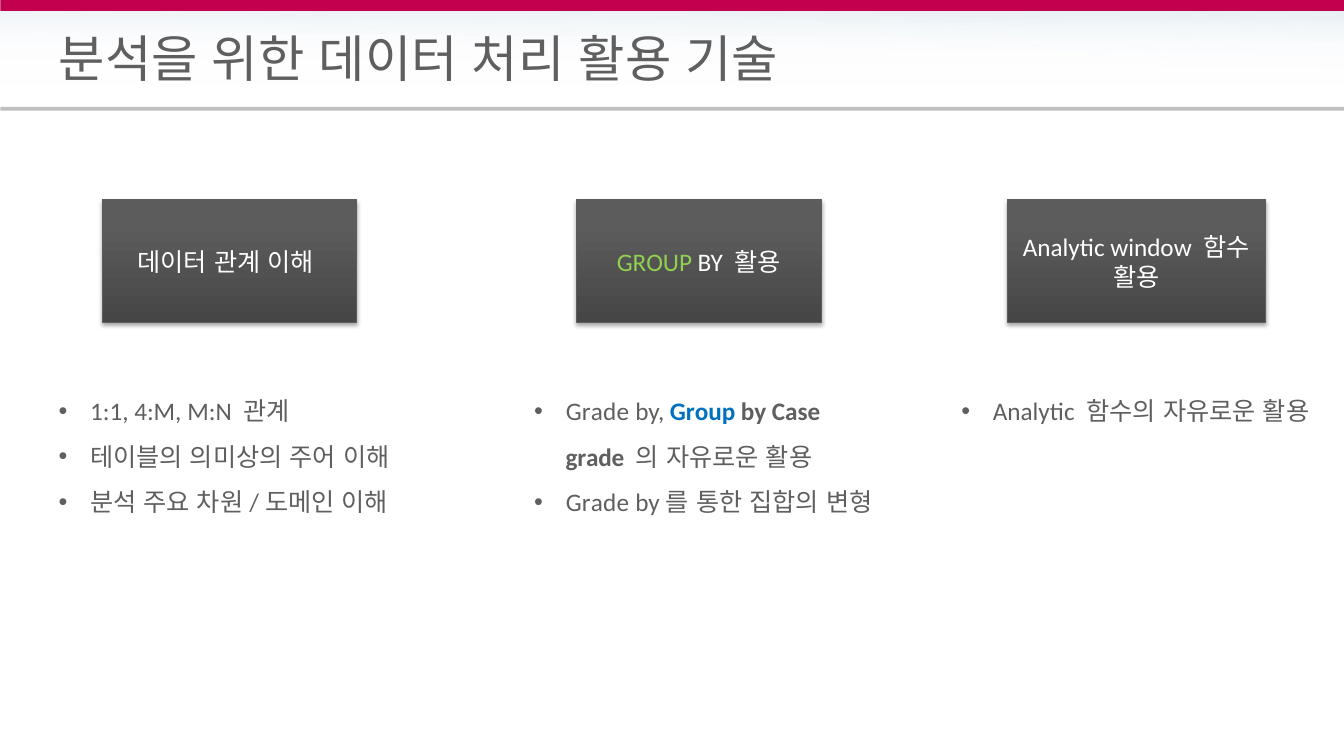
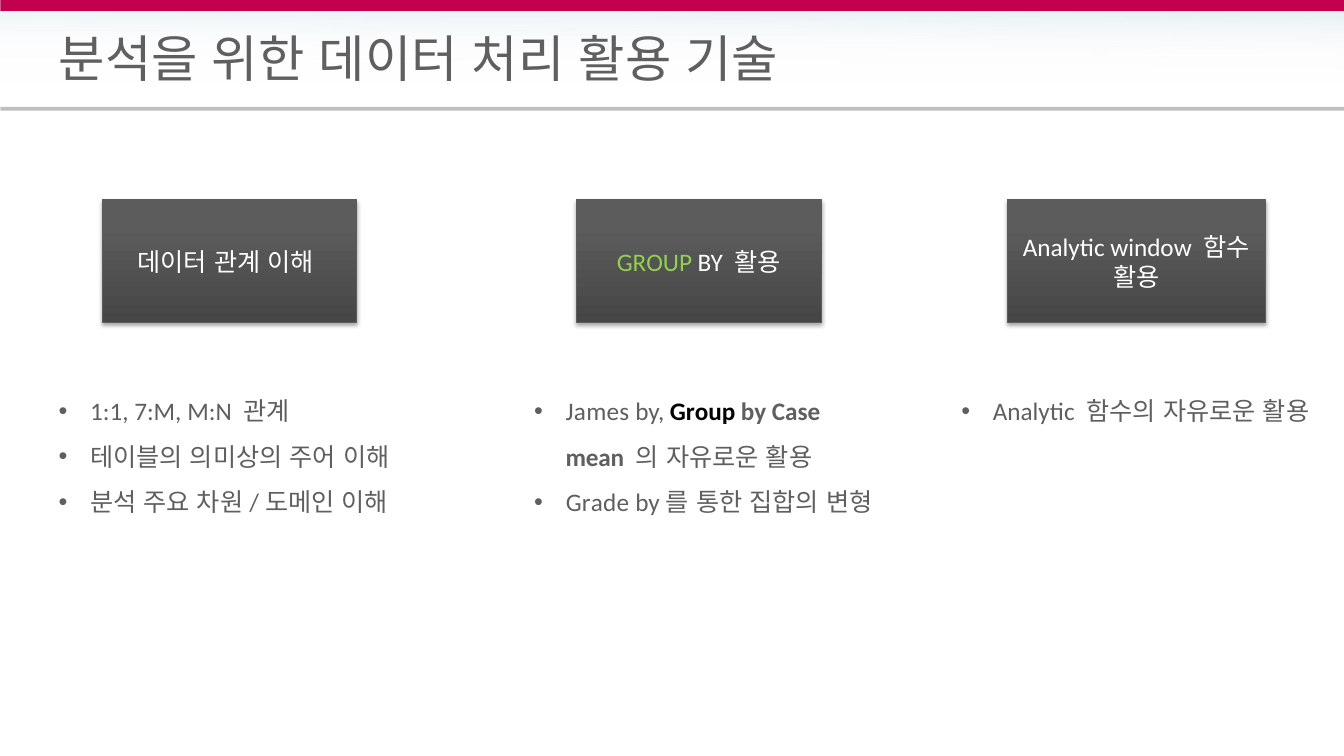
4:M: 4:M -> 7:M (158, 412)
Grade: Grade -> James (598, 413)
Group colour: blue -> black (703, 413)
grade: grade -> mean (595, 458)
